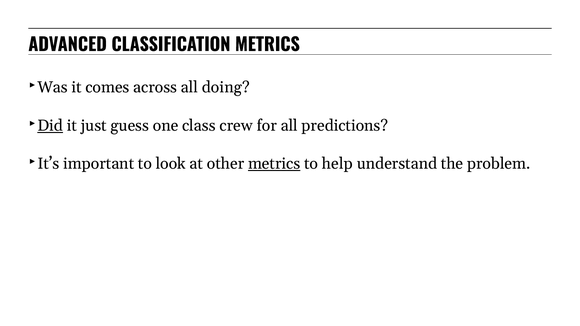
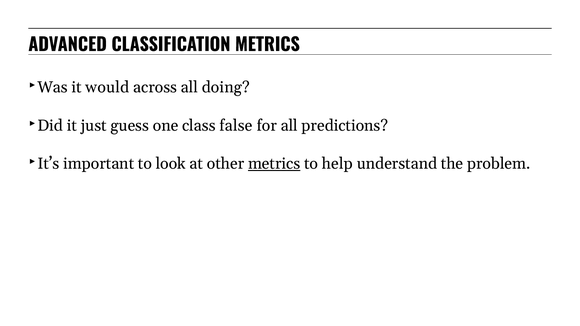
comes: comes -> would (107, 87)
Did underline: present -> none (50, 125)
crew: crew -> false (236, 125)
